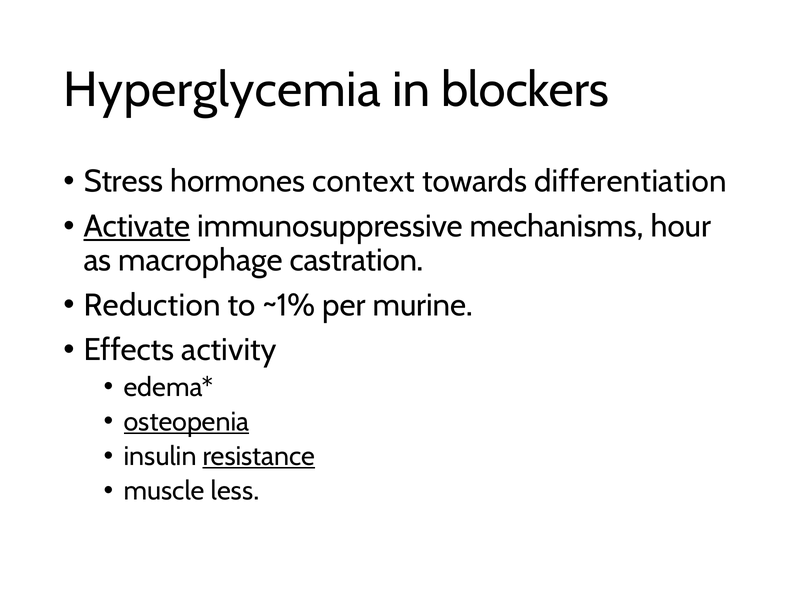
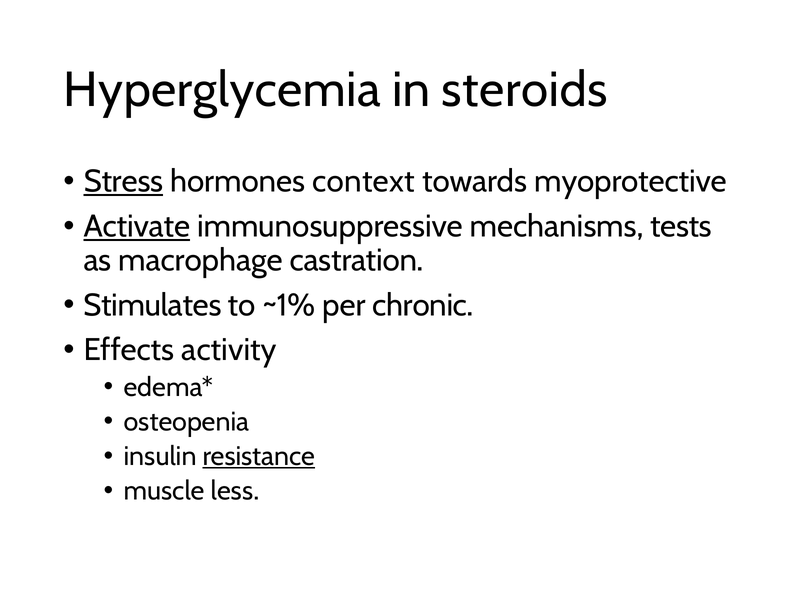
blockers: blockers -> steroids (525, 90)
Stress underline: none -> present (123, 181)
differentiation: differentiation -> myoprotective (631, 181)
hour: hour -> tests (681, 226)
Reduction: Reduction -> Stimulates (152, 305)
murine: murine -> chronic (423, 305)
osteopenia underline: present -> none (186, 422)
